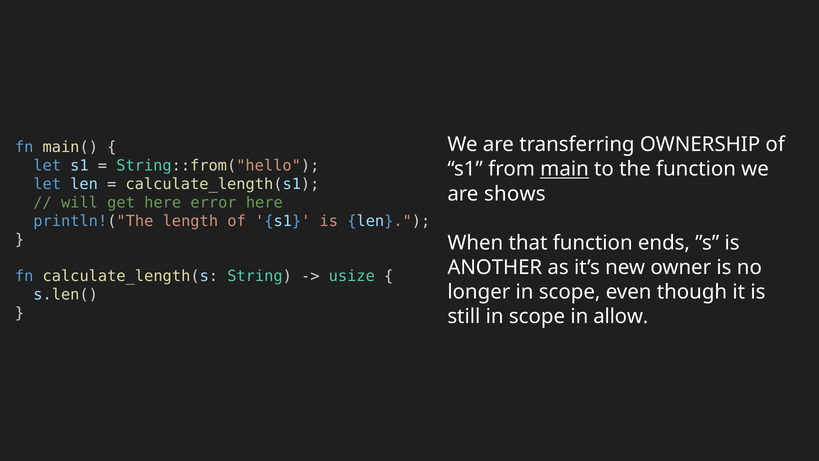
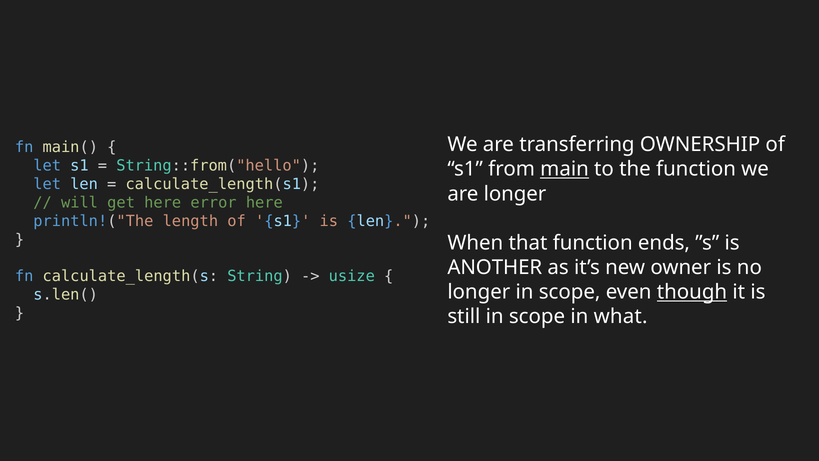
are shows: shows -> longer (515, 194)
though underline: none -> present (692, 292)
allow: allow -> what (621, 316)
